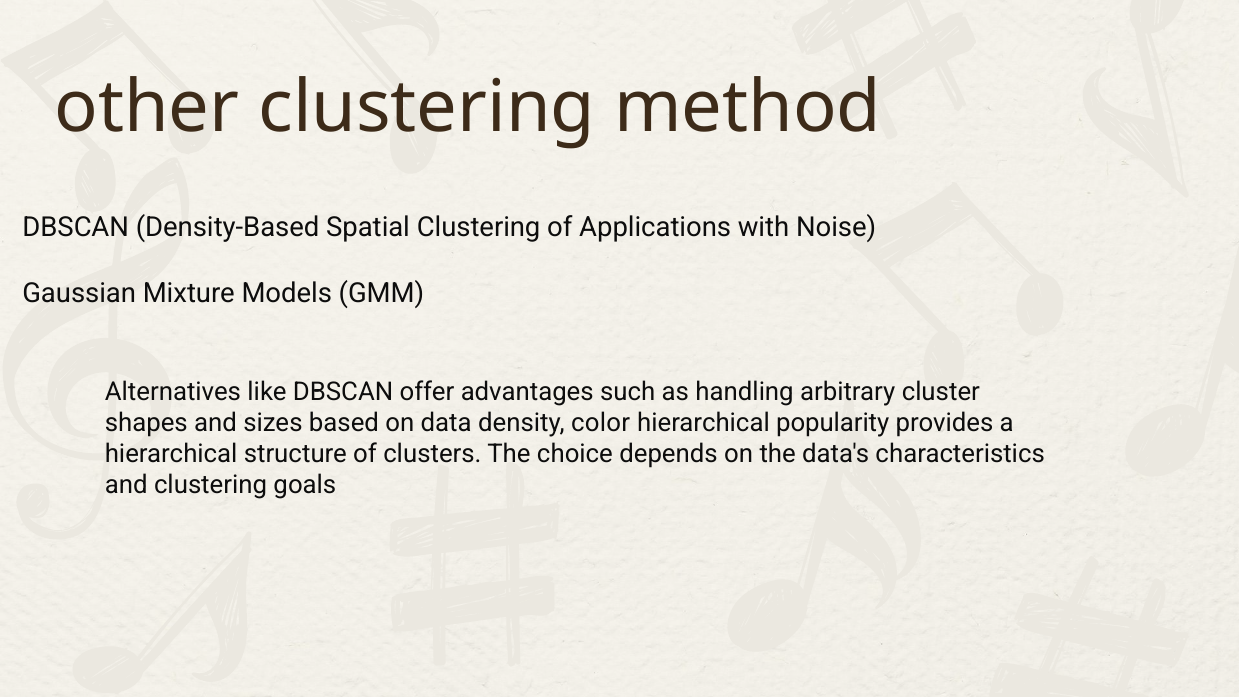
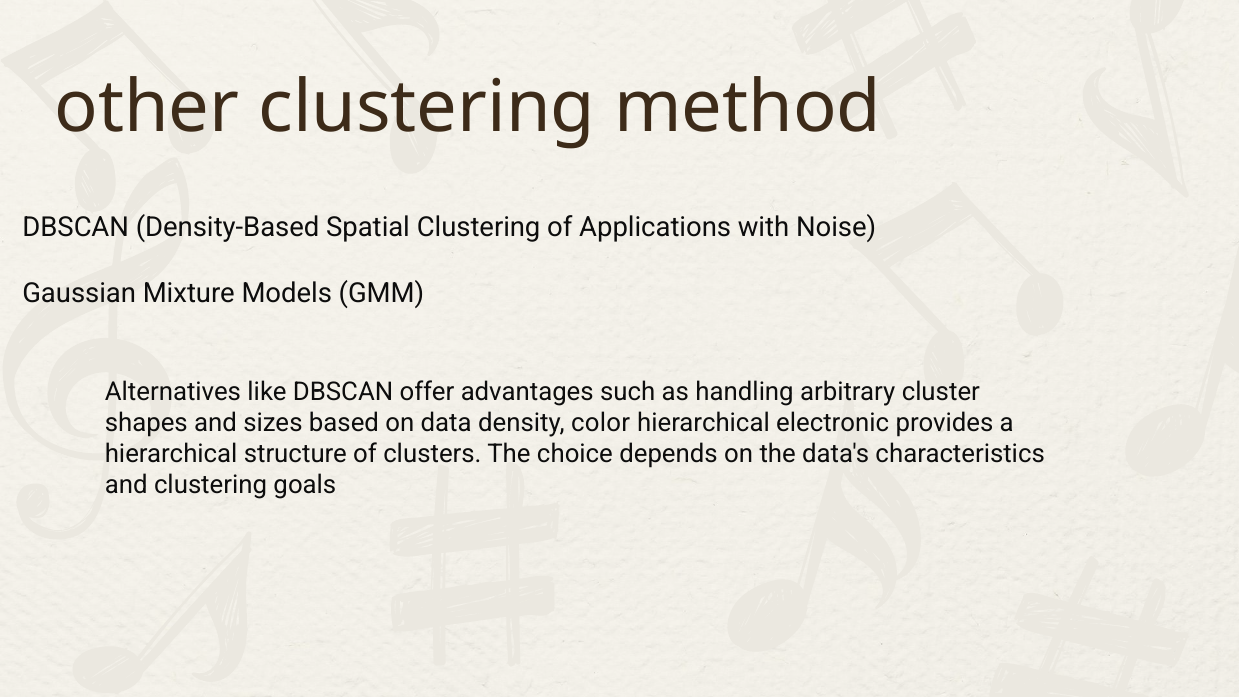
popularity: popularity -> electronic (833, 423)
